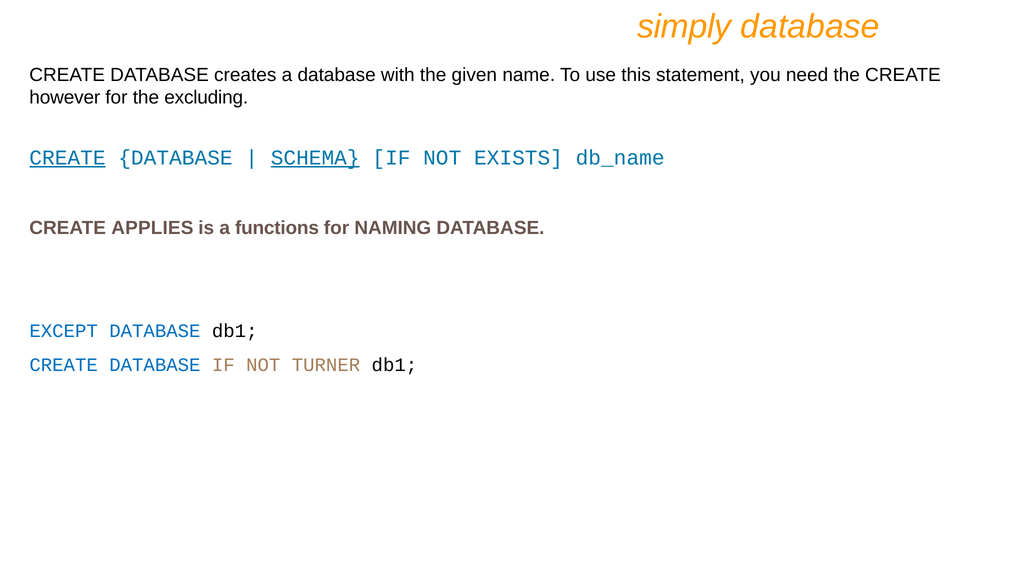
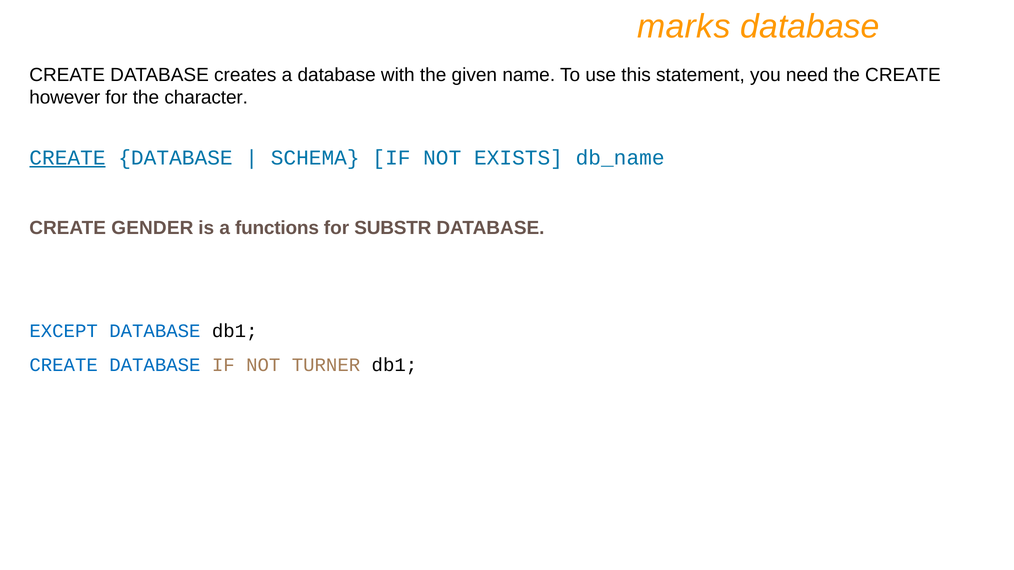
simply: simply -> marks (684, 26)
excluding: excluding -> character (206, 98)
SCHEMA underline: present -> none (315, 158)
APPLIES: APPLIES -> GENDER (152, 228)
NAMING: NAMING -> SUBSTR (393, 228)
